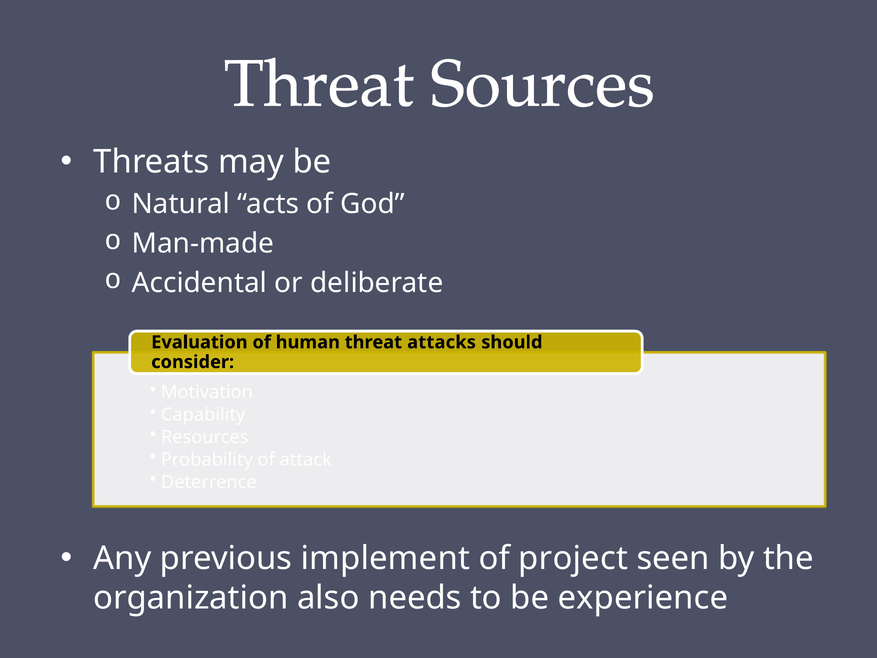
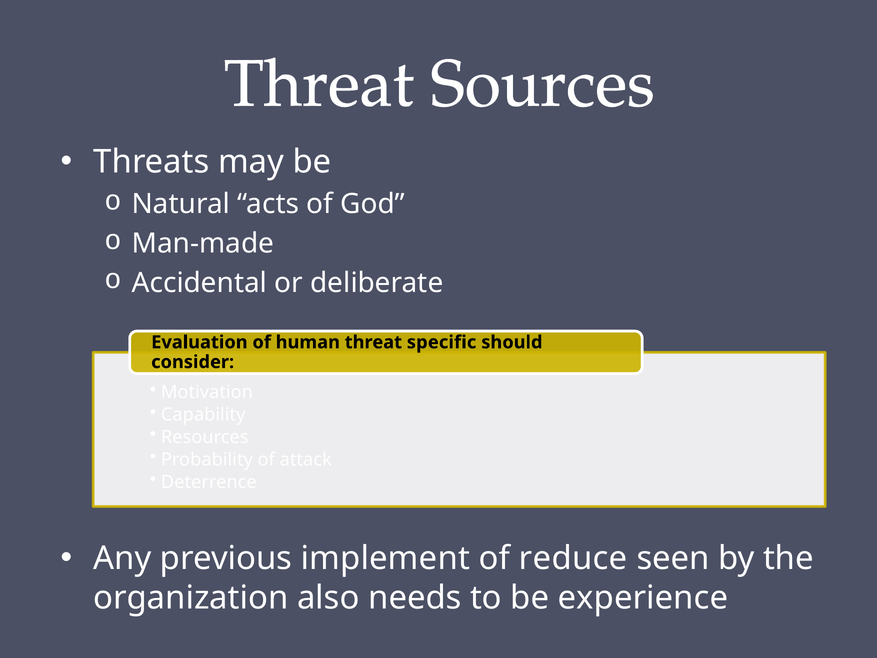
attacks: attacks -> specific (442, 342)
project: project -> reduce (573, 558)
